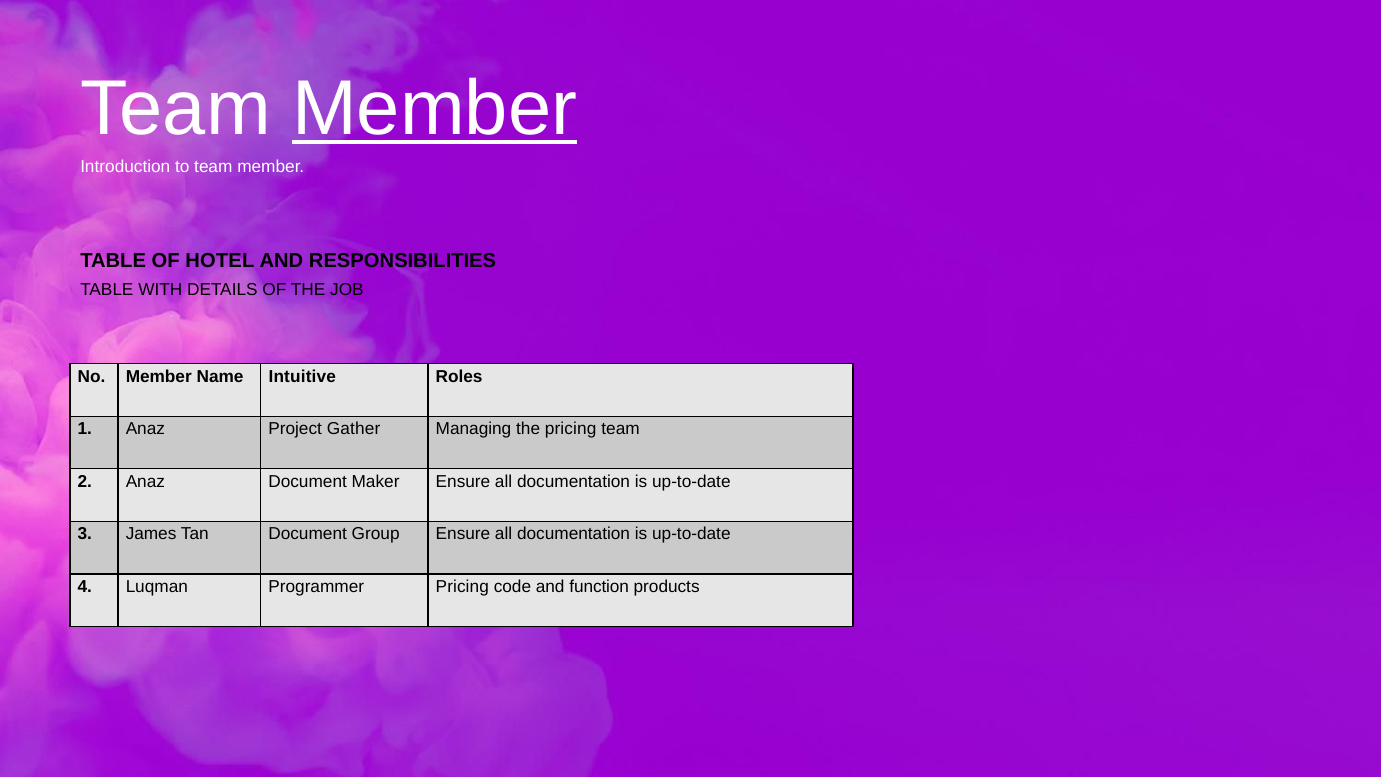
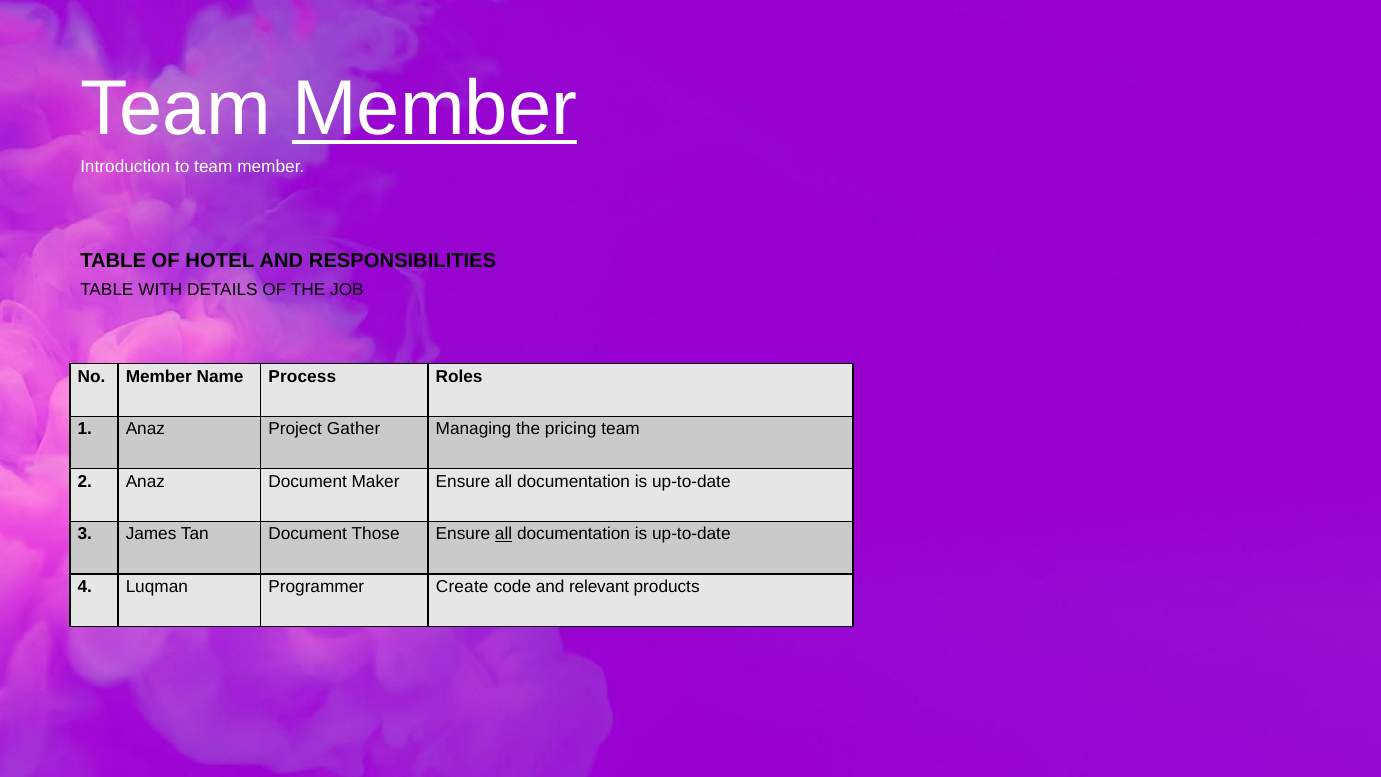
Intuitive: Intuitive -> Process (302, 376)
Group: Group -> Those (376, 534)
all underline: none -> present (504, 534)
Programmer Pricing: Pricing -> Create (462, 587)
function: function -> relevant (599, 587)
